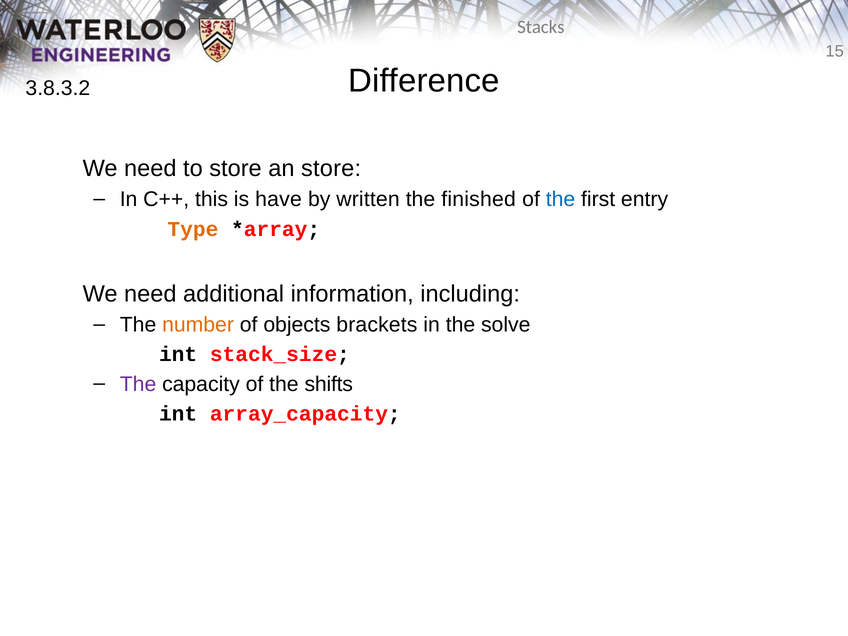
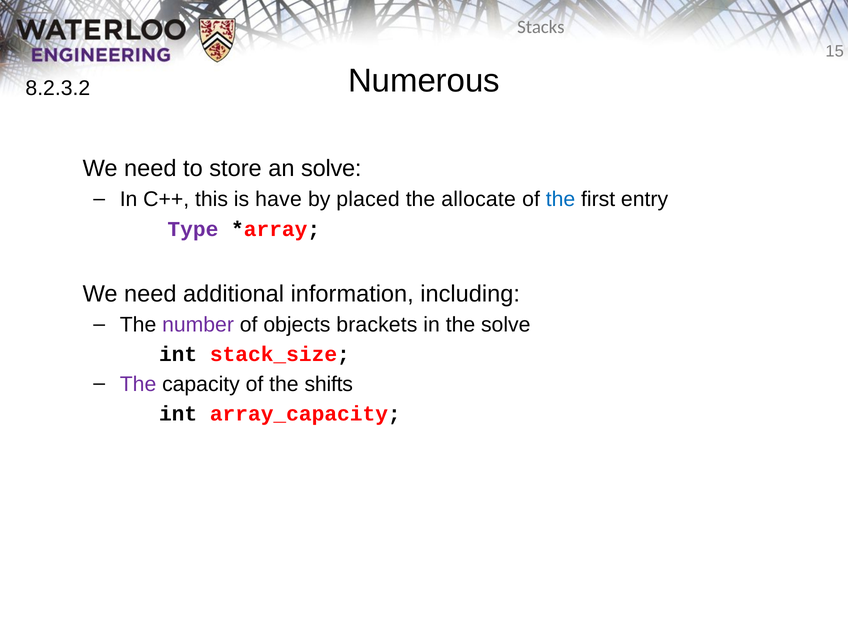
Difference: Difference -> Numerous (424, 81)
3.8.3.2: 3.8.3.2 -> 8.2.3.2 (58, 88)
an store: store -> solve (331, 168)
written: written -> placed (368, 199)
finished: finished -> allocate (479, 199)
Type colour: orange -> purple (193, 229)
number colour: orange -> purple (198, 325)
